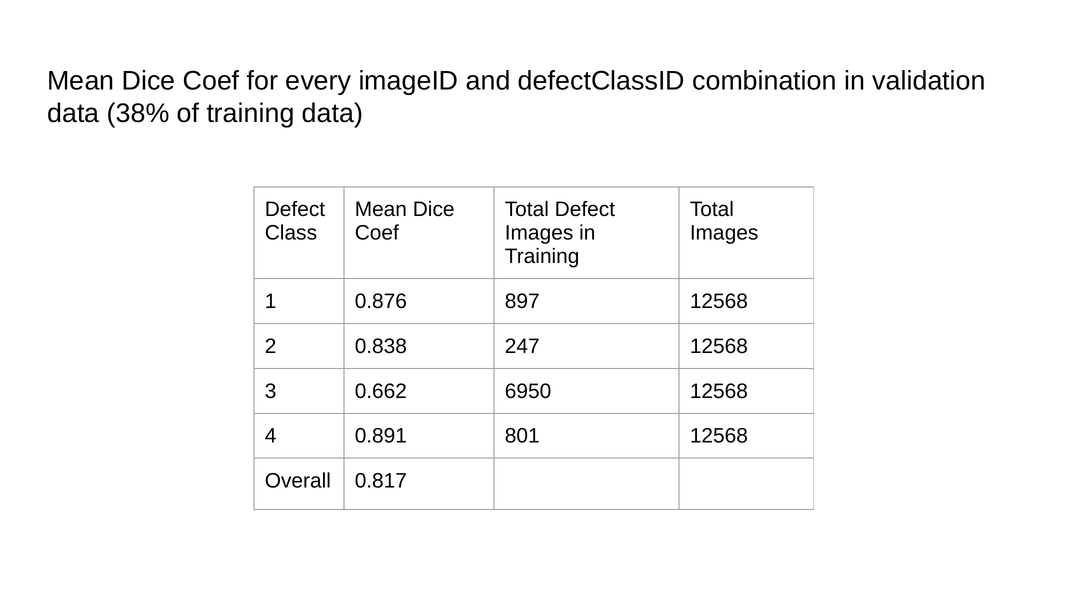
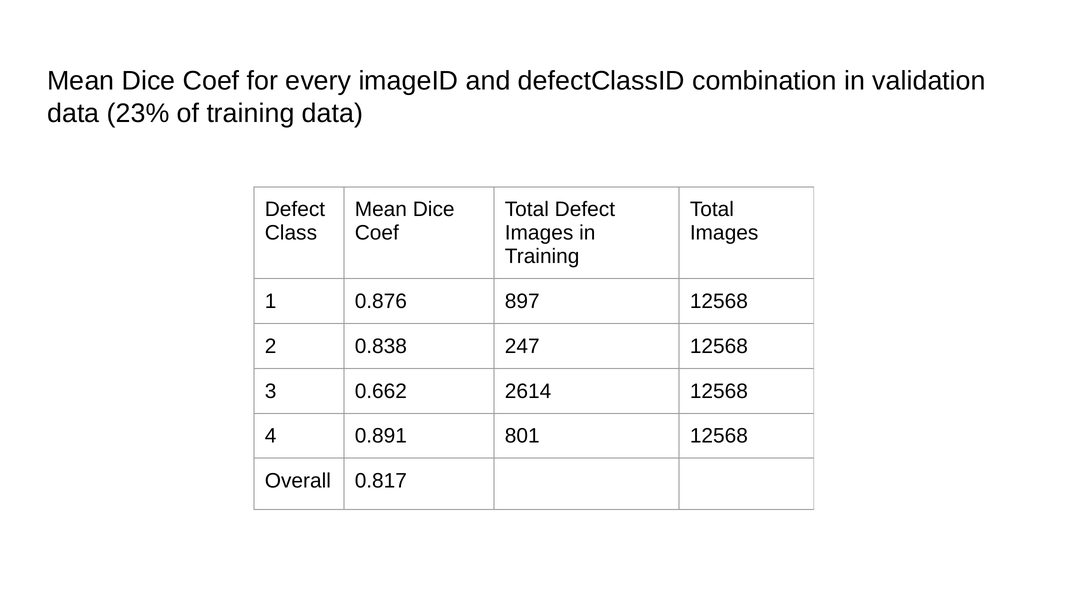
38%: 38% -> 23% (138, 113)
6950: 6950 -> 2614 (528, 391)
